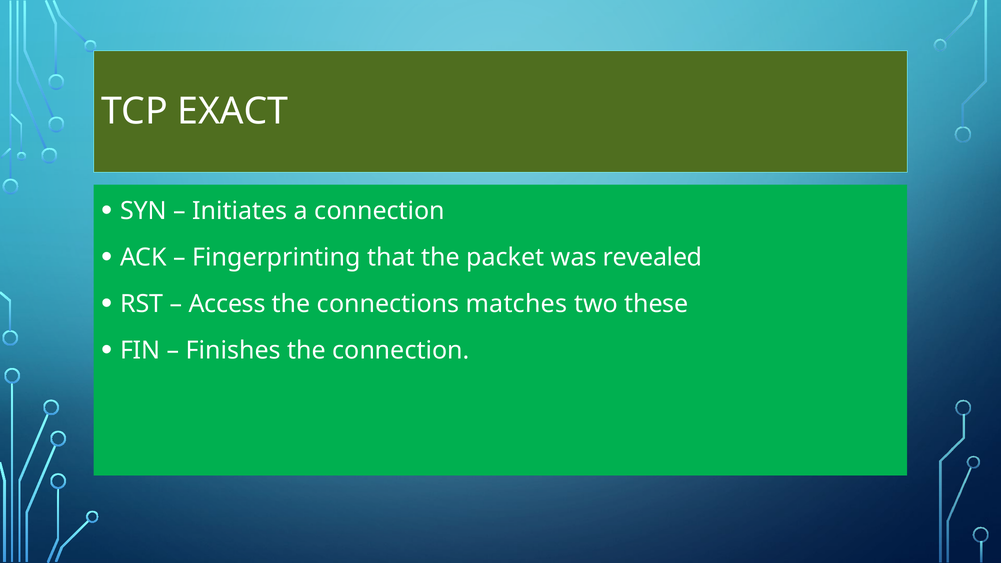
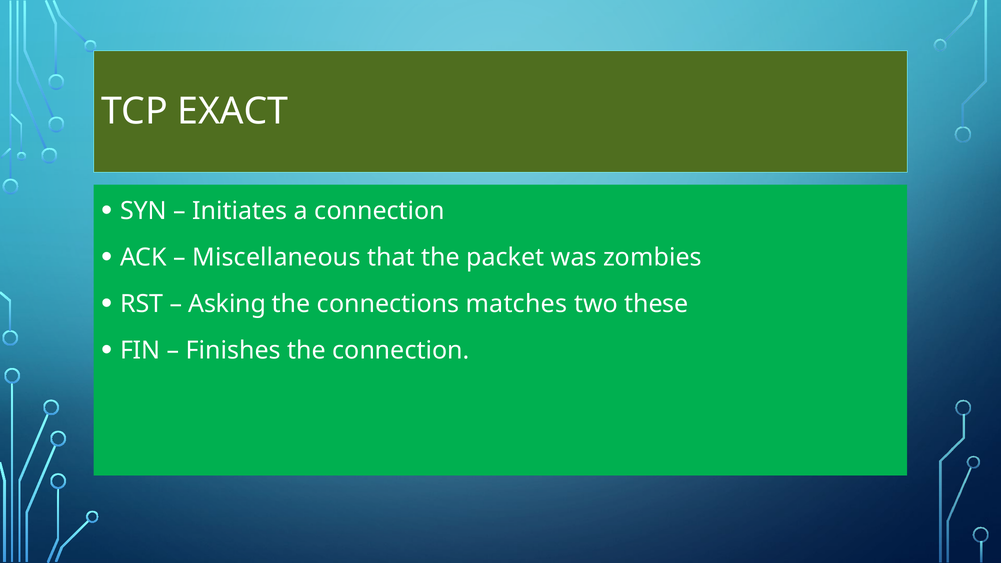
Fingerprinting: Fingerprinting -> Miscellaneous (276, 258)
revealed: revealed -> zombies (652, 258)
Access: Access -> Asking (227, 304)
